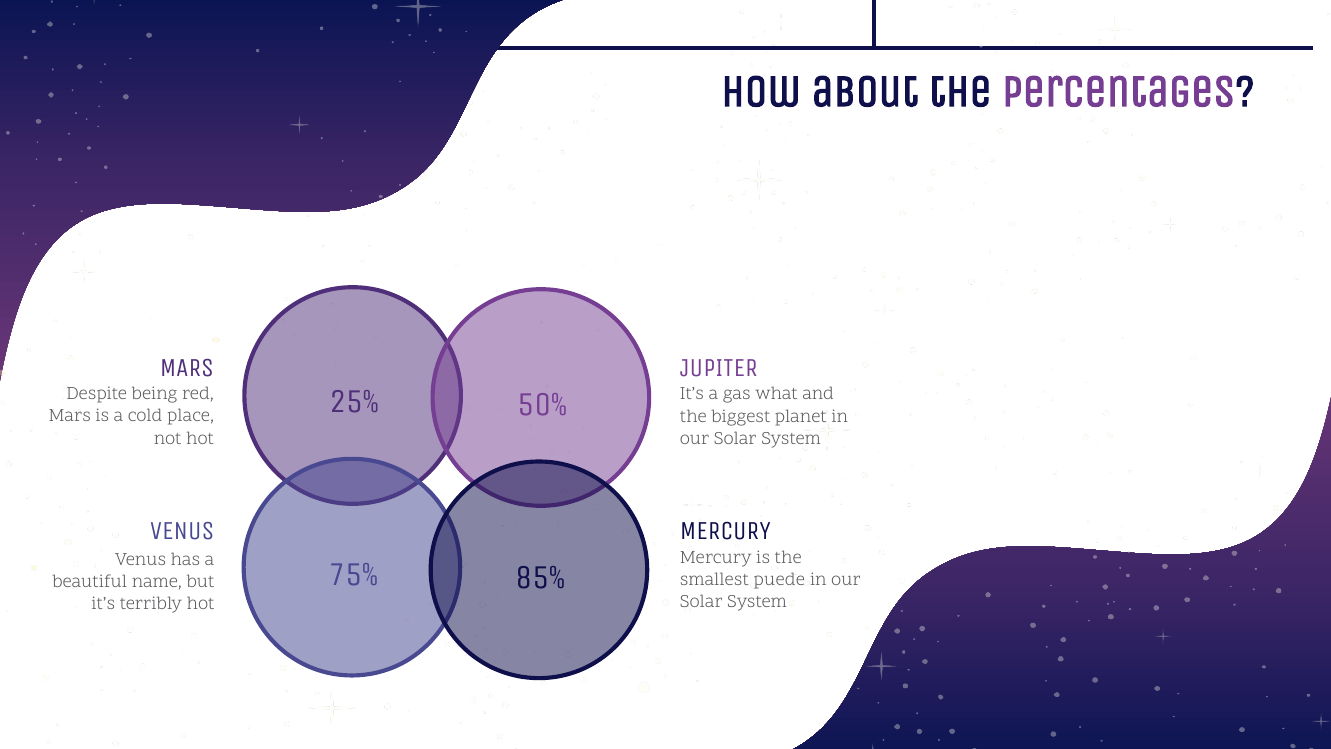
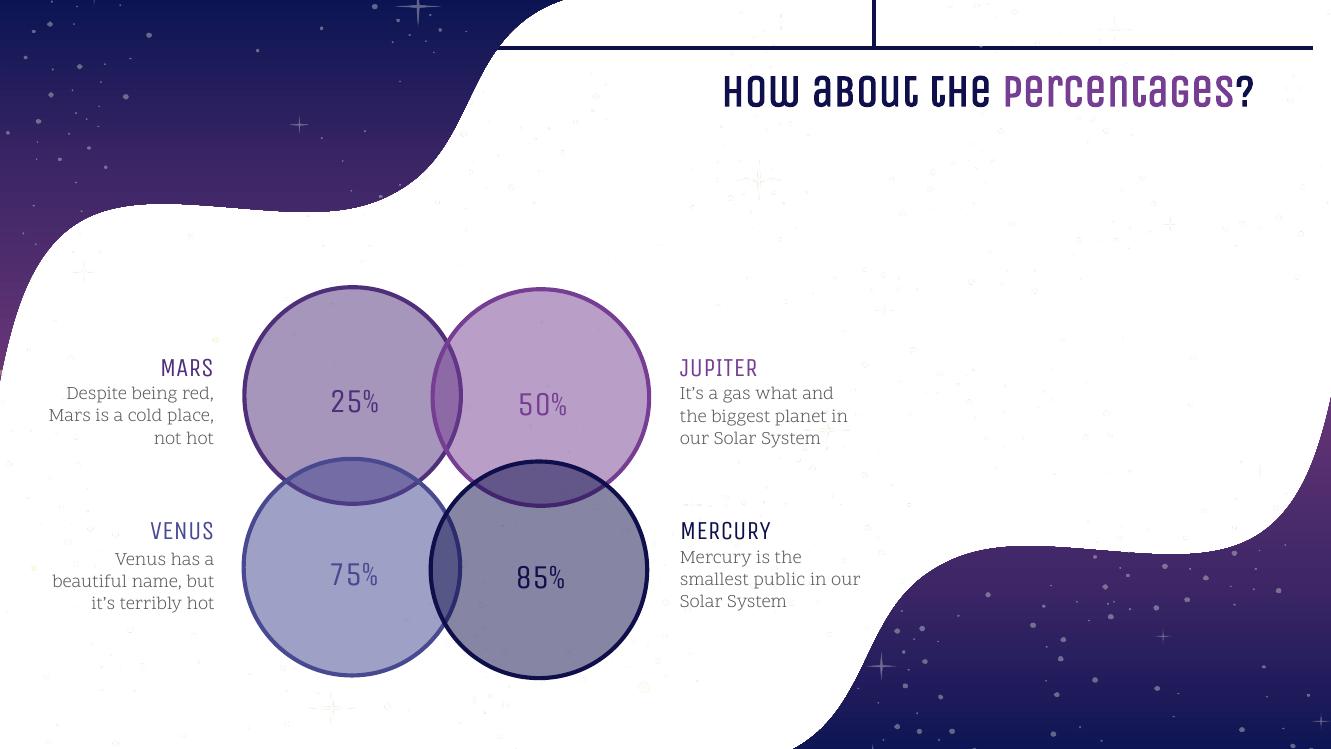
puede: puede -> public (779, 579)
